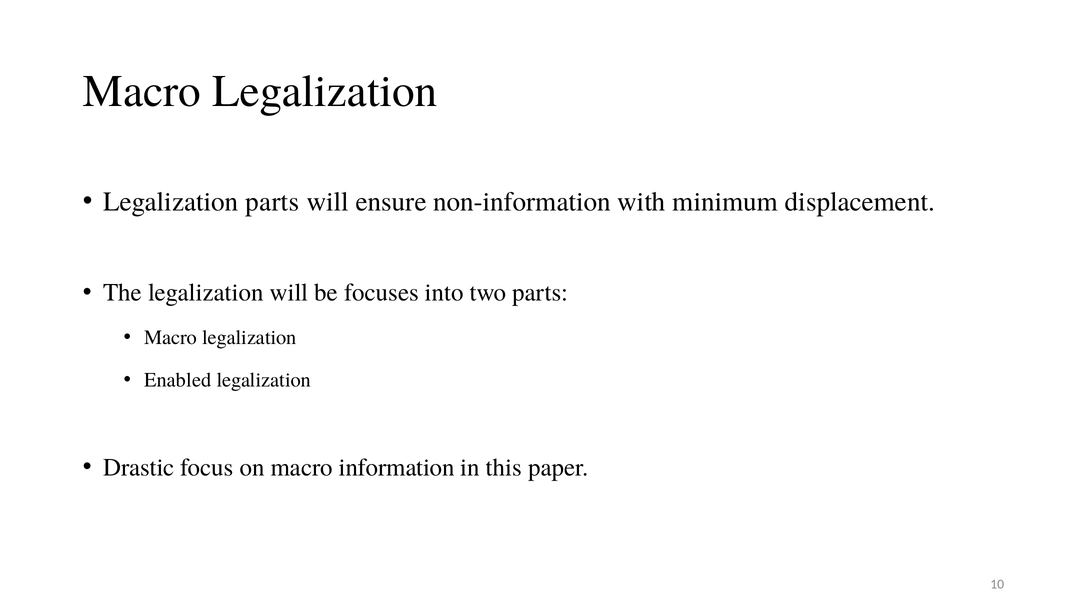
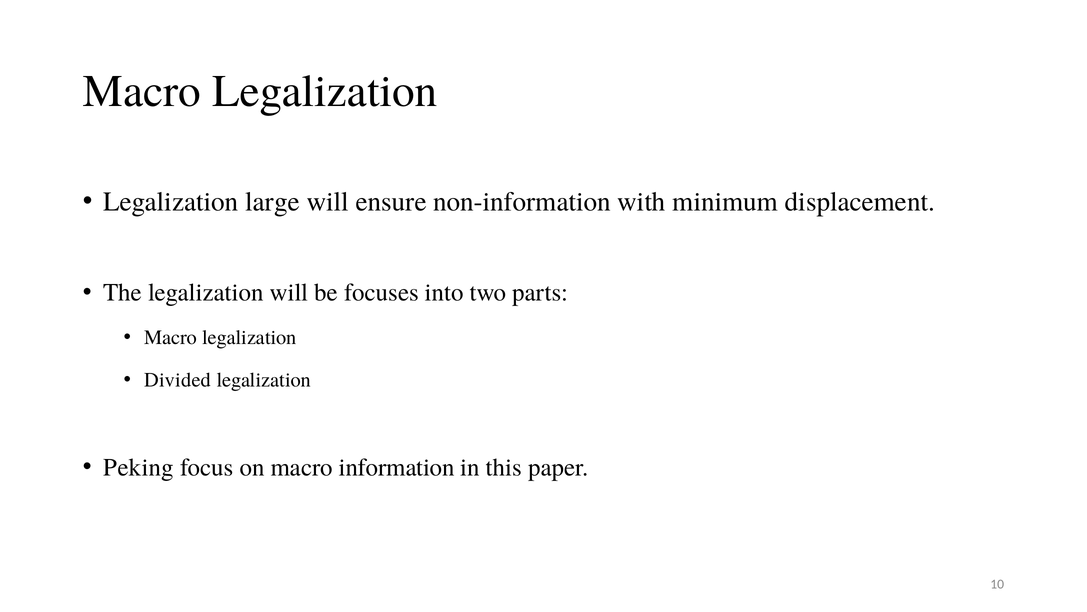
Legalization parts: parts -> large (273, 201)
Enabled: Enabled -> Divided (178, 380)
Drastic: Drastic -> Peking (139, 467)
